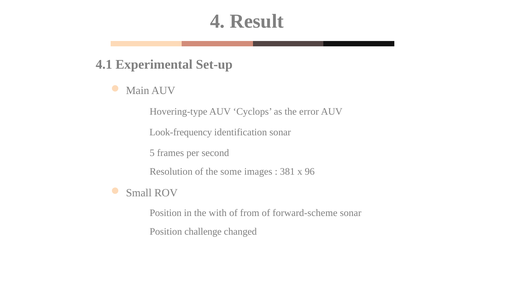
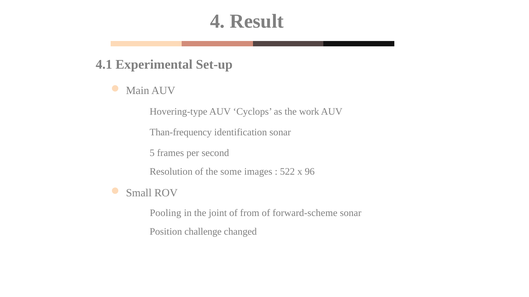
error: error -> work (309, 112)
Look-frequency: Look-frequency -> Than-frequency (181, 132)
381: 381 -> 522 (287, 172)
Position: Position -> Pooling (166, 213)
with: with -> joint (218, 213)
